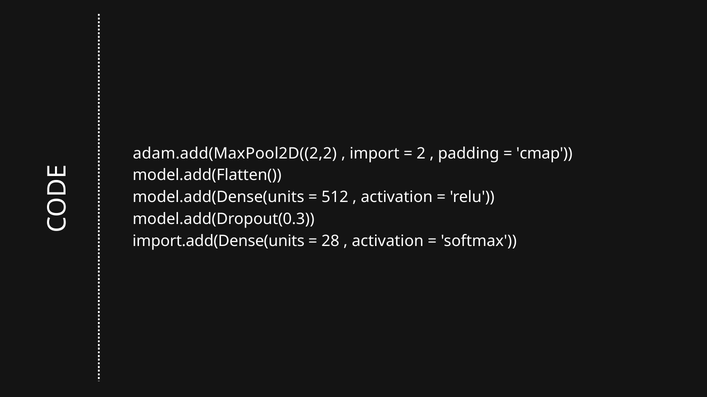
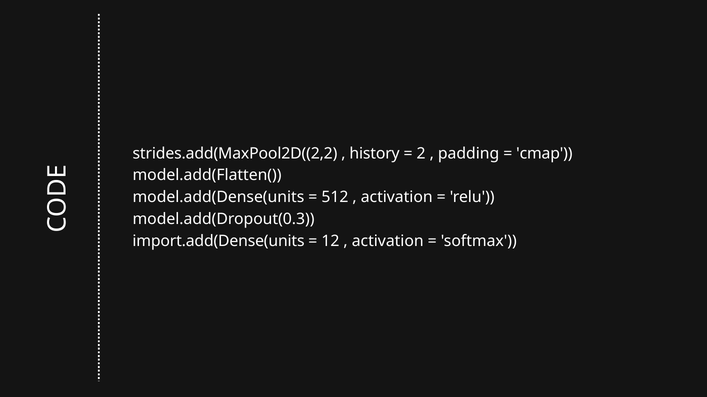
adam.add(MaxPool2D((2,2: adam.add(MaxPool2D((2,2 -> strides.add(MaxPool2D((2,2 (235, 154)
import: import -> history (375, 154)
28: 28 -> 12 (330, 242)
